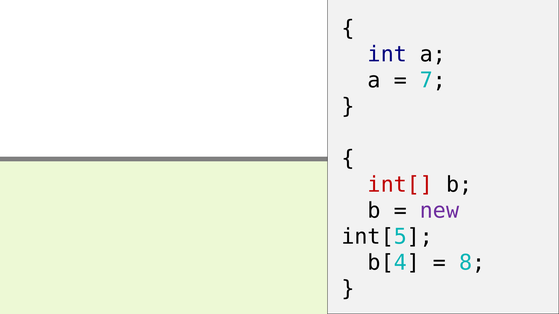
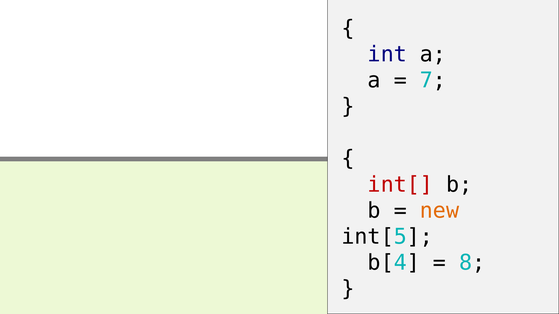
new colour: purple -> orange (440, 211)
